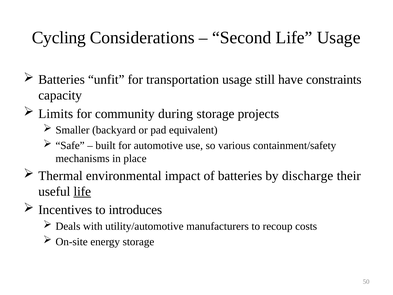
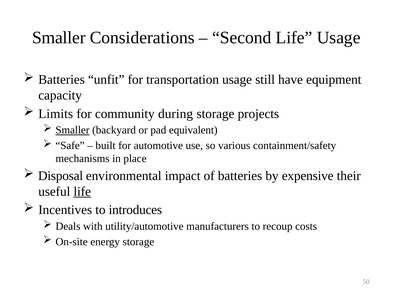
Cycling: Cycling -> Smaller (59, 38)
constraints: constraints -> equipment (334, 80)
Smaller underline: none -> present (72, 130)
Thermal: Thermal -> Disposal (61, 176)
discharge: discharge -> expensive (308, 176)
